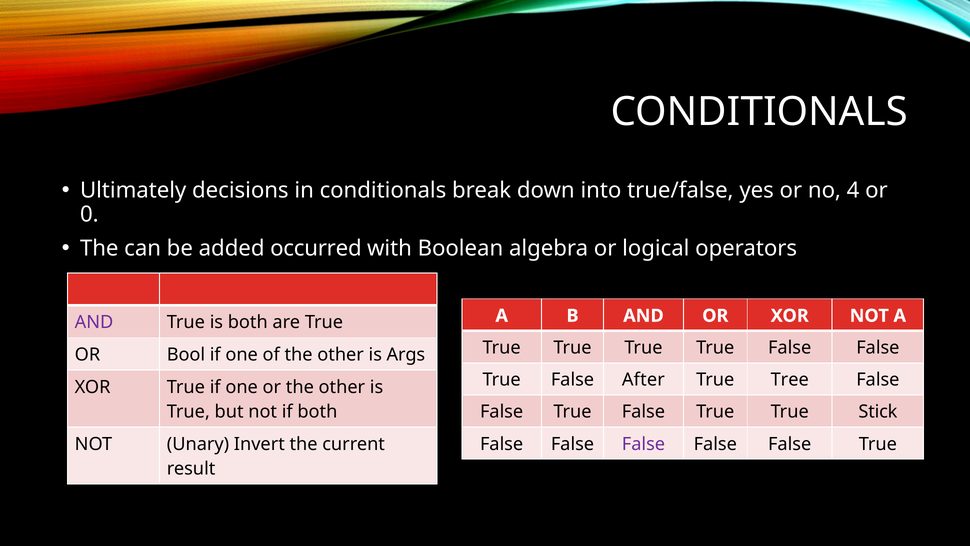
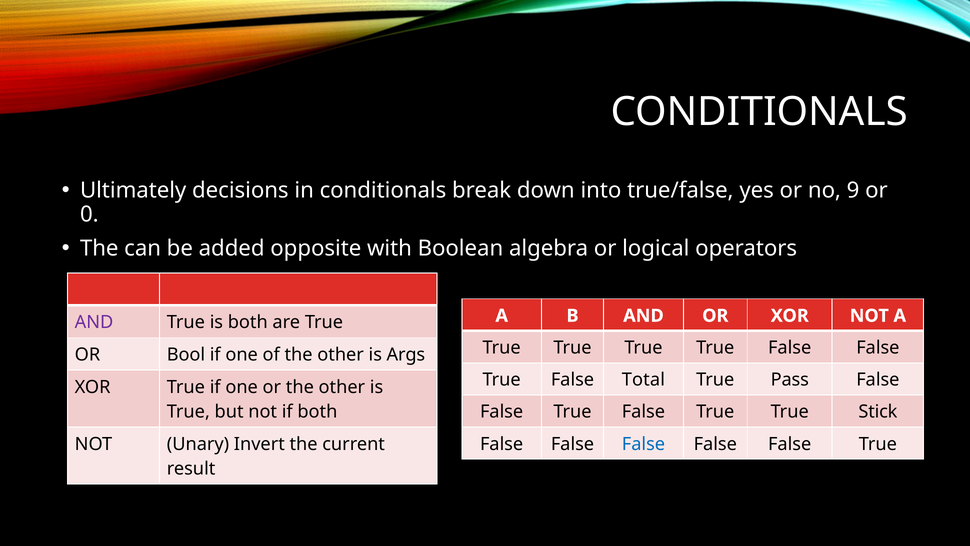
4: 4 -> 9 (853, 190)
occurred: occurred -> opposite (316, 248)
After: After -> Total (643, 380)
Tree: Tree -> Pass (790, 380)
False colour: purple -> blue (643, 444)
